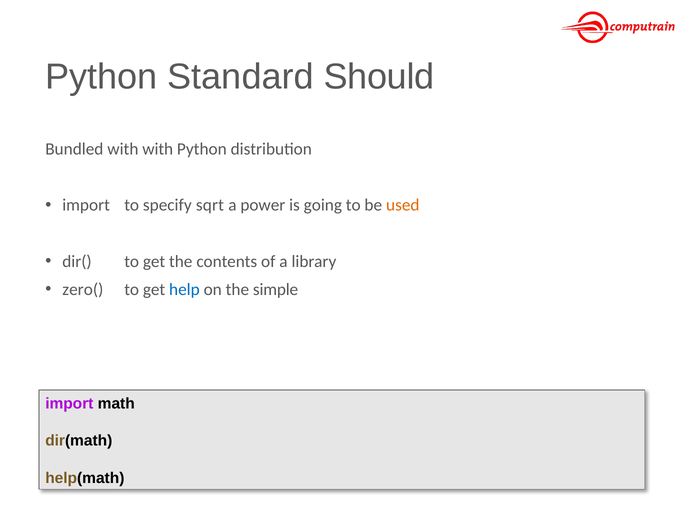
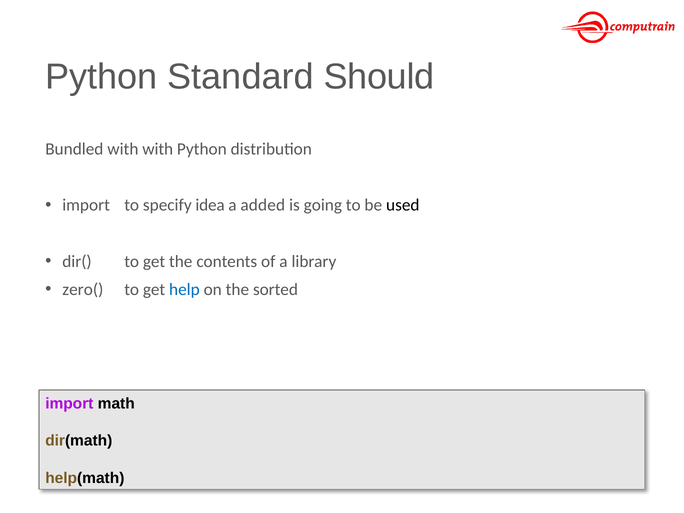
sqrt: sqrt -> idea (210, 205)
power: power -> added (263, 205)
used colour: orange -> black (403, 205)
simple: simple -> sorted (275, 289)
